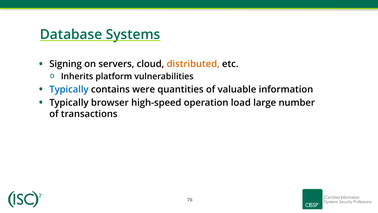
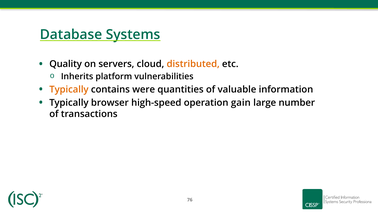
Signing: Signing -> Quality (66, 64)
Typically colour: blue -> orange (69, 89)
load: load -> gain (241, 102)
